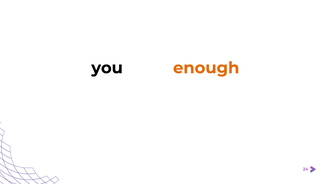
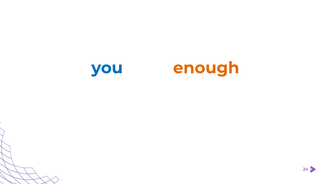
you colour: black -> blue (107, 68)
